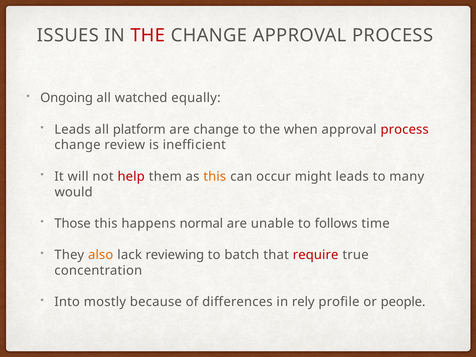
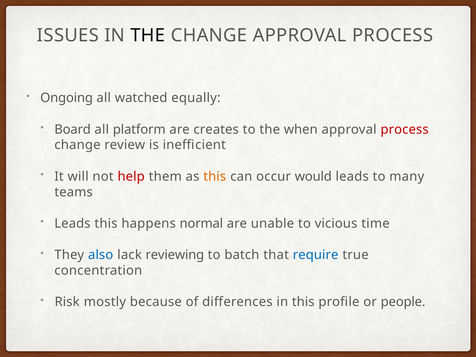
THE colour: red -> black (148, 36)
Leads: Leads -> Board (73, 129)
are change: change -> creates (216, 129)
might: might -> would (313, 176)
would: would -> teams (74, 192)
Those: Those -> Leads (72, 224)
follows: follows -> vicious (336, 224)
also colour: orange -> blue (101, 255)
require colour: red -> blue (316, 255)
Into: Into -> Risk (67, 302)
in rely: rely -> this (303, 302)
